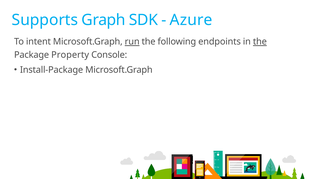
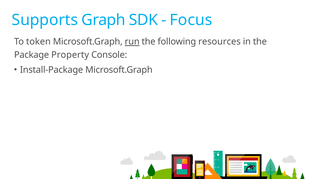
Azure: Azure -> Focus (191, 20)
intent: intent -> token (38, 42)
endpoints: endpoints -> resources (219, 42)
the underline: present -> none (260, 42)
